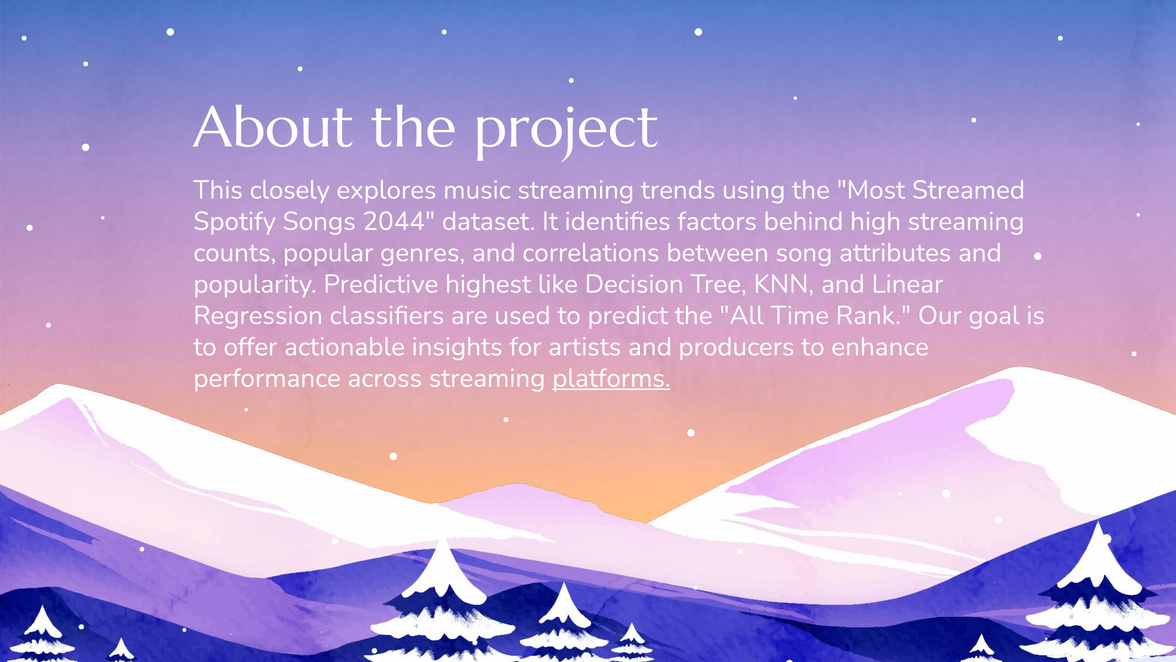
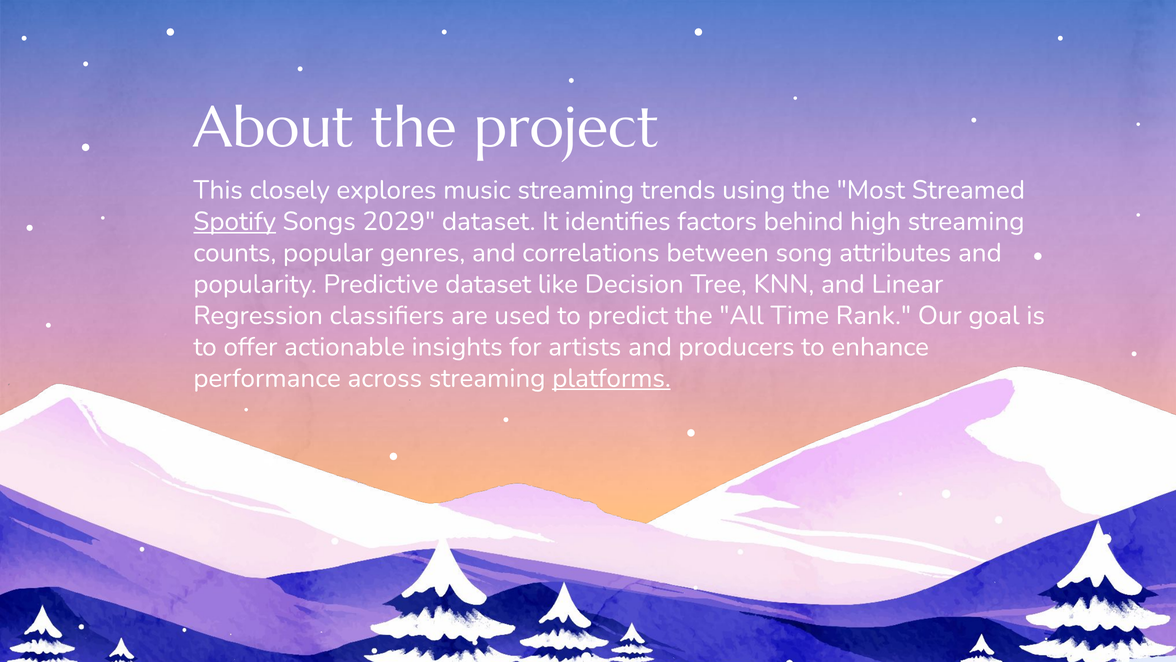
Spotify underline: none -> present (235, 221)
2044: 2044 -> 2029 (399, 221)
Predictive highest: highest -> dataset (488, 284)
